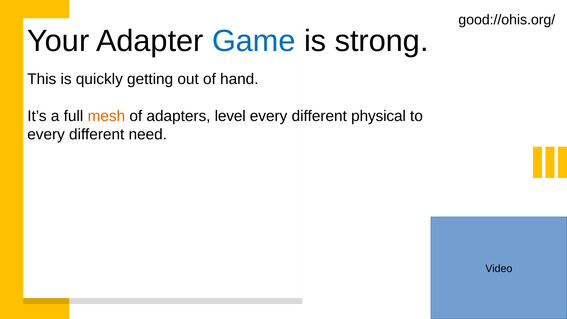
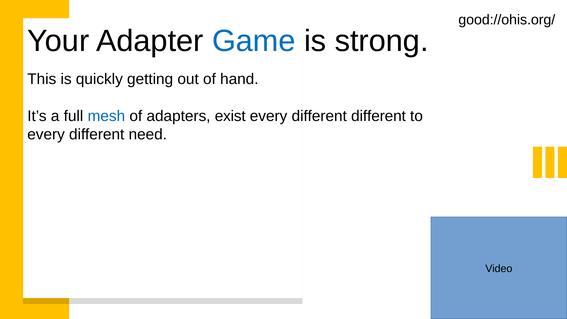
mesh colour: orange -> blue (106, 116)
level: level -> exist (230, 116)
different physical: physical -> different (379, 116)
